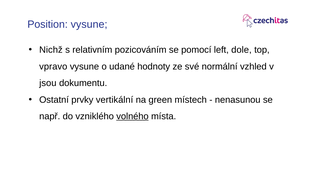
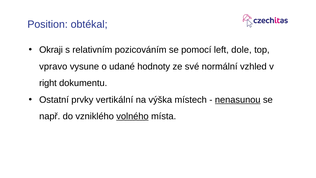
Position vysune: vysune -> obtékal (89, 24)
Nichž: Nichž -> Okraji (51, 50)
jsou: jsou -> right (48, 83)
green: green -> výška (160, 100)
nenasunou underline: none -> present (238, 100)
